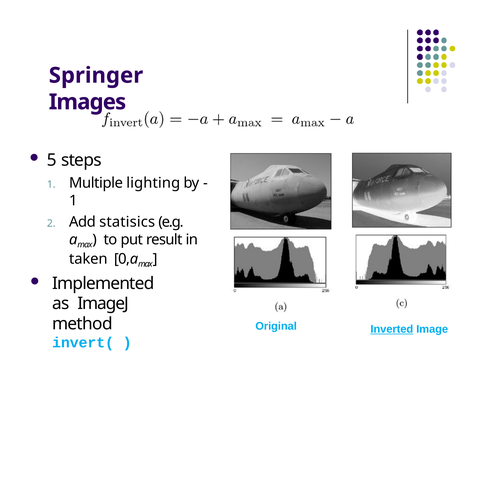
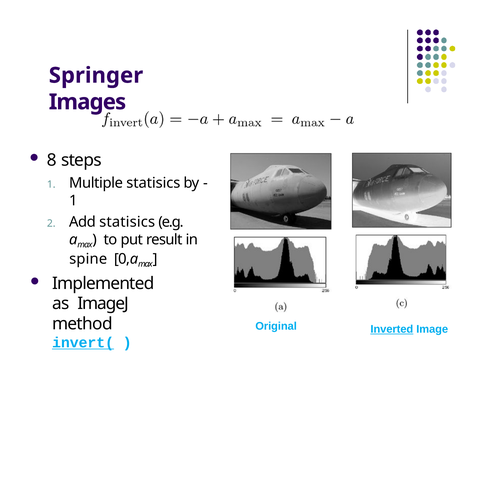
5: 5 -> 8 (52, 160)
Multiple lighting: lighting -> statisics (153, 183)
taken: taken -> spine (88, 259)
invert( underline: none -> present (83, 343)
